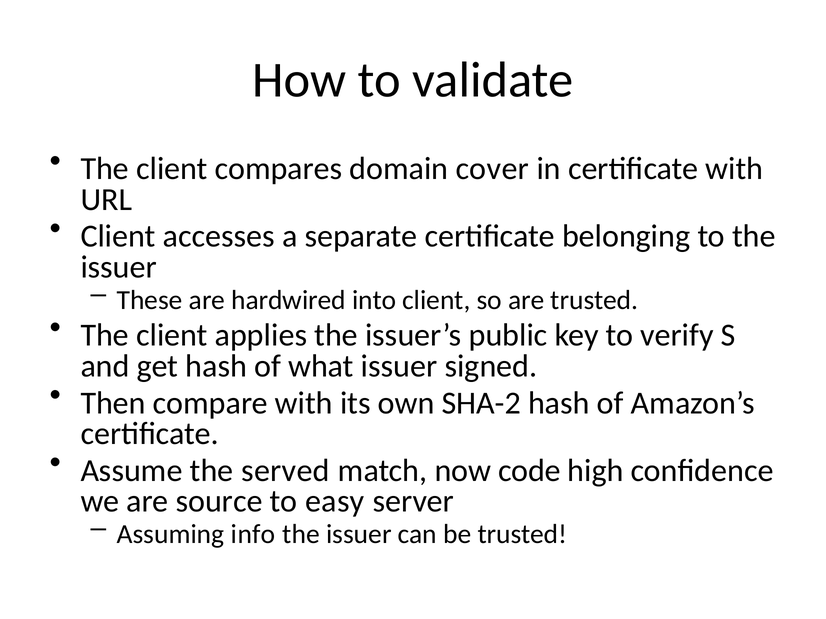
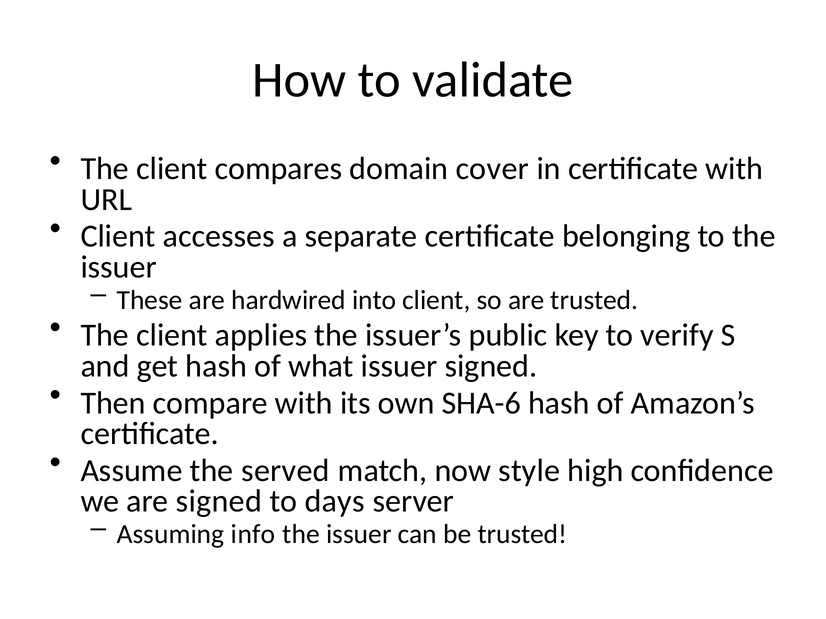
SHA-2: SHA-2 -> SHA-6 (481, 403)
code: code -> style (529, 471)
are source: source -> signed (219, 502)
easy: easy -> days (335, 502)
